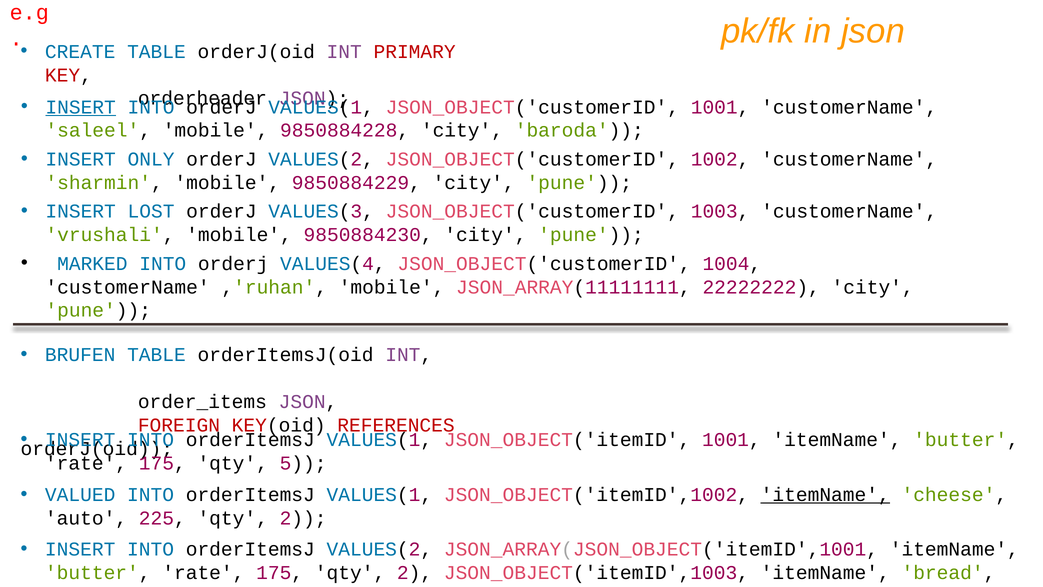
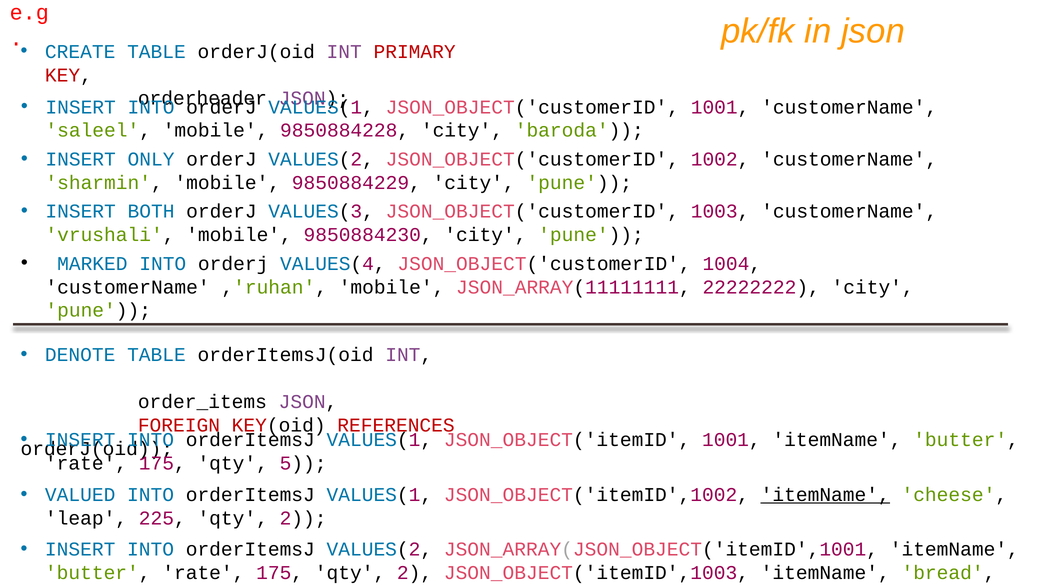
INSERT underline: present -> none (81, 107)
LOST: LOST -> BOTH (151, 211)
BRUFEN: BRUFEN -> DENOTE (80, 354)
auto: auto -> leap (86, 518)
